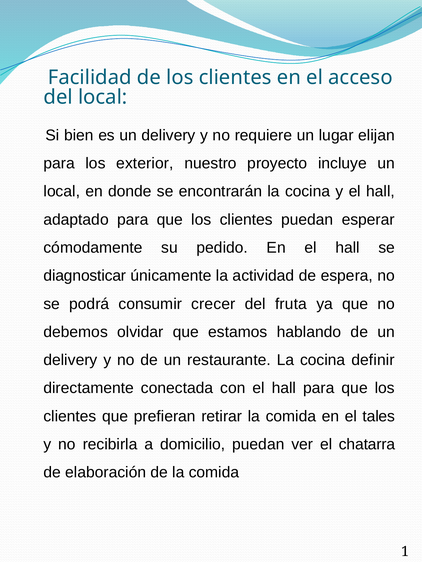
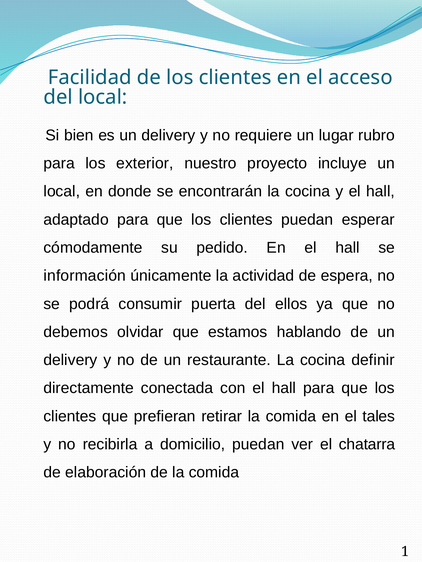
elijan: elijan -> rubro (377, 135)
diagnosticar: diagnosticar -> información (85, 276)
crecer: crecer -> puerta (213, 304)
fruta: fruta -> ellos (291, 304)
